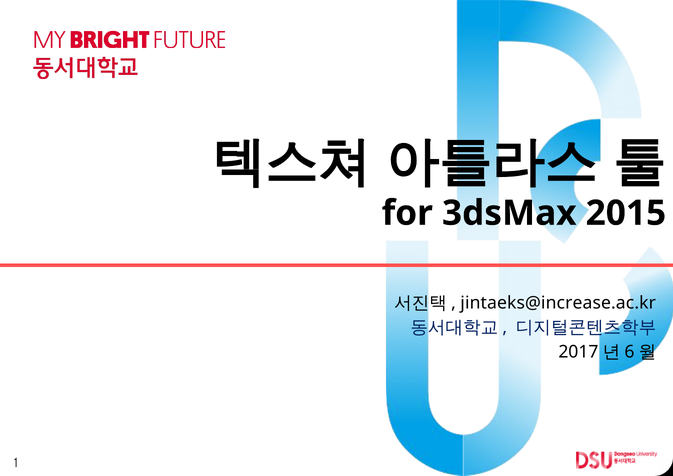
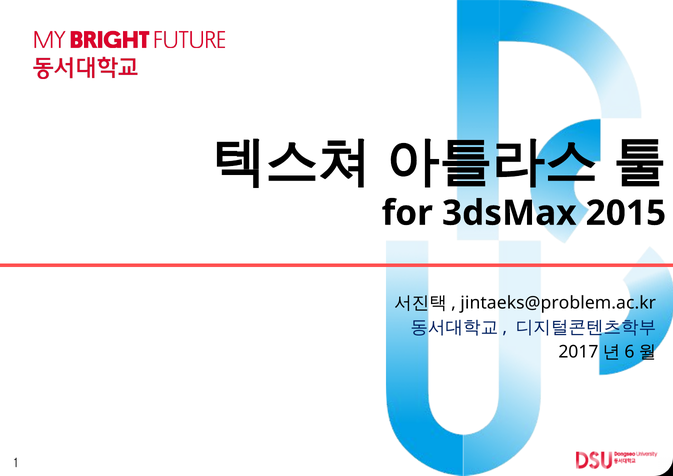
jintaeks@increase.ac.kr: jintaeks@increase.ac.kr -> jintaeks@problem.ac.kr (558, 303)
